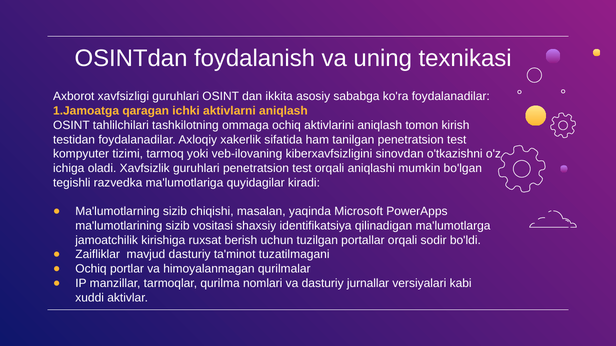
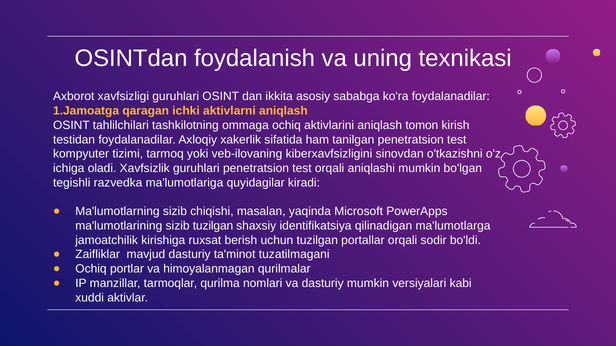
sizib vositasi: vositasi -> tuzilgan (213, 226)
dasturiy jurnallar: jurnallar -> mumkin (368, 284)
